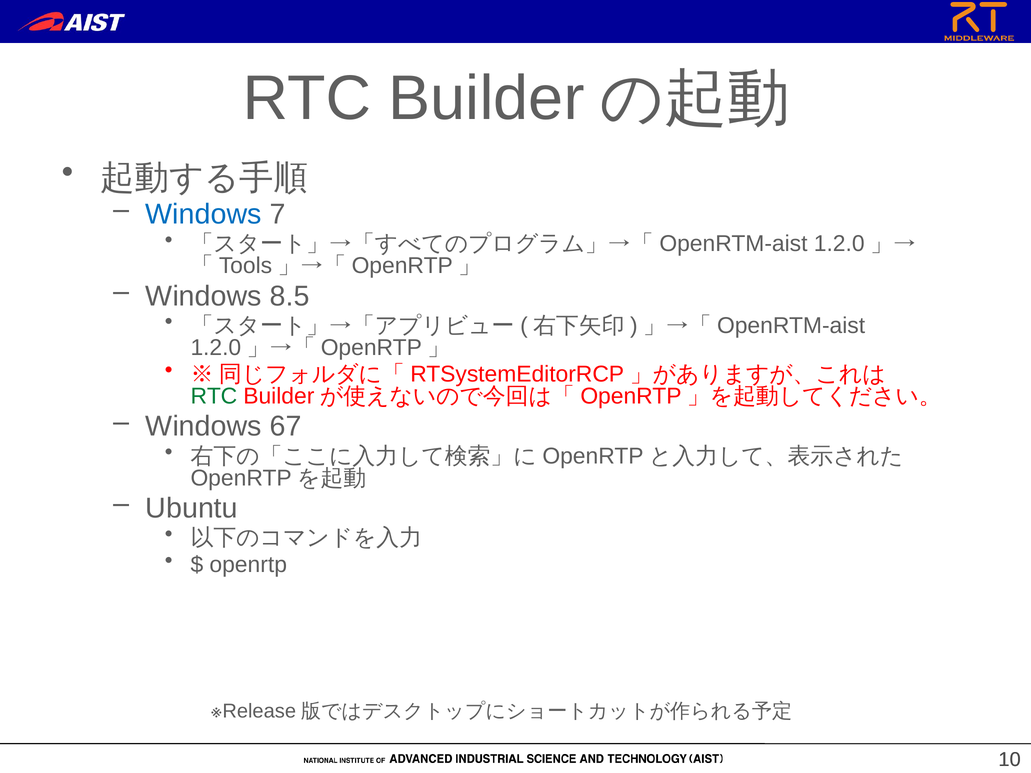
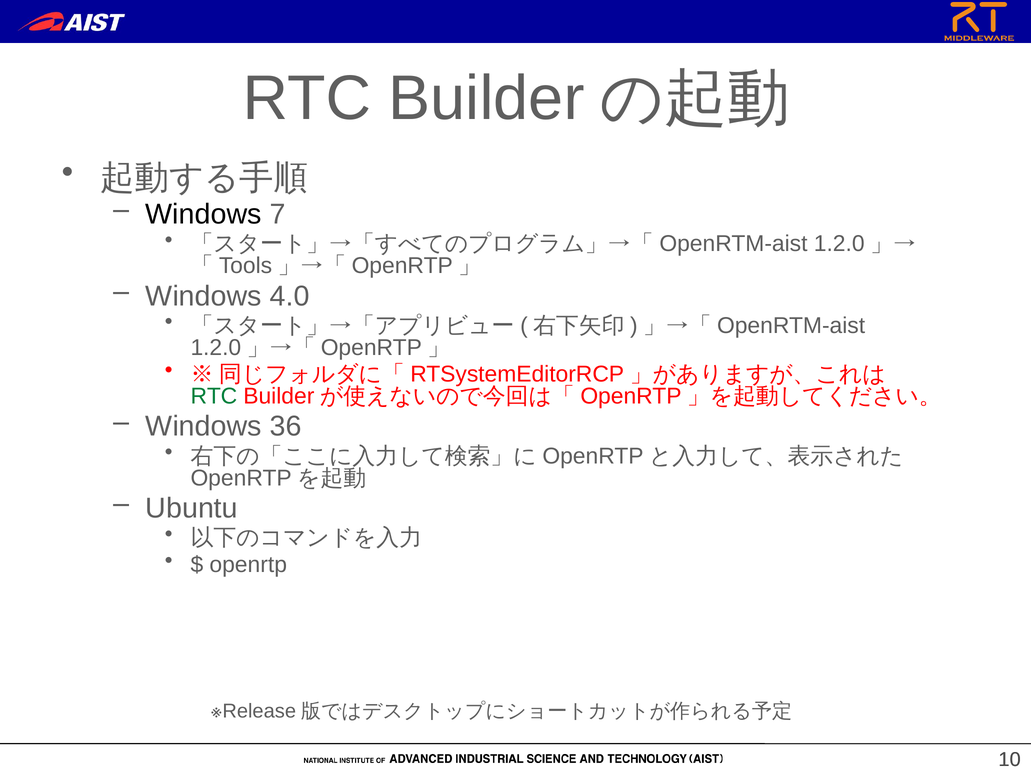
Windows colour: blue -> black (204, 214)
8.5: 8.5 -> 4.0 (290, 296)
67: 67 -> 36 (286, 427)
